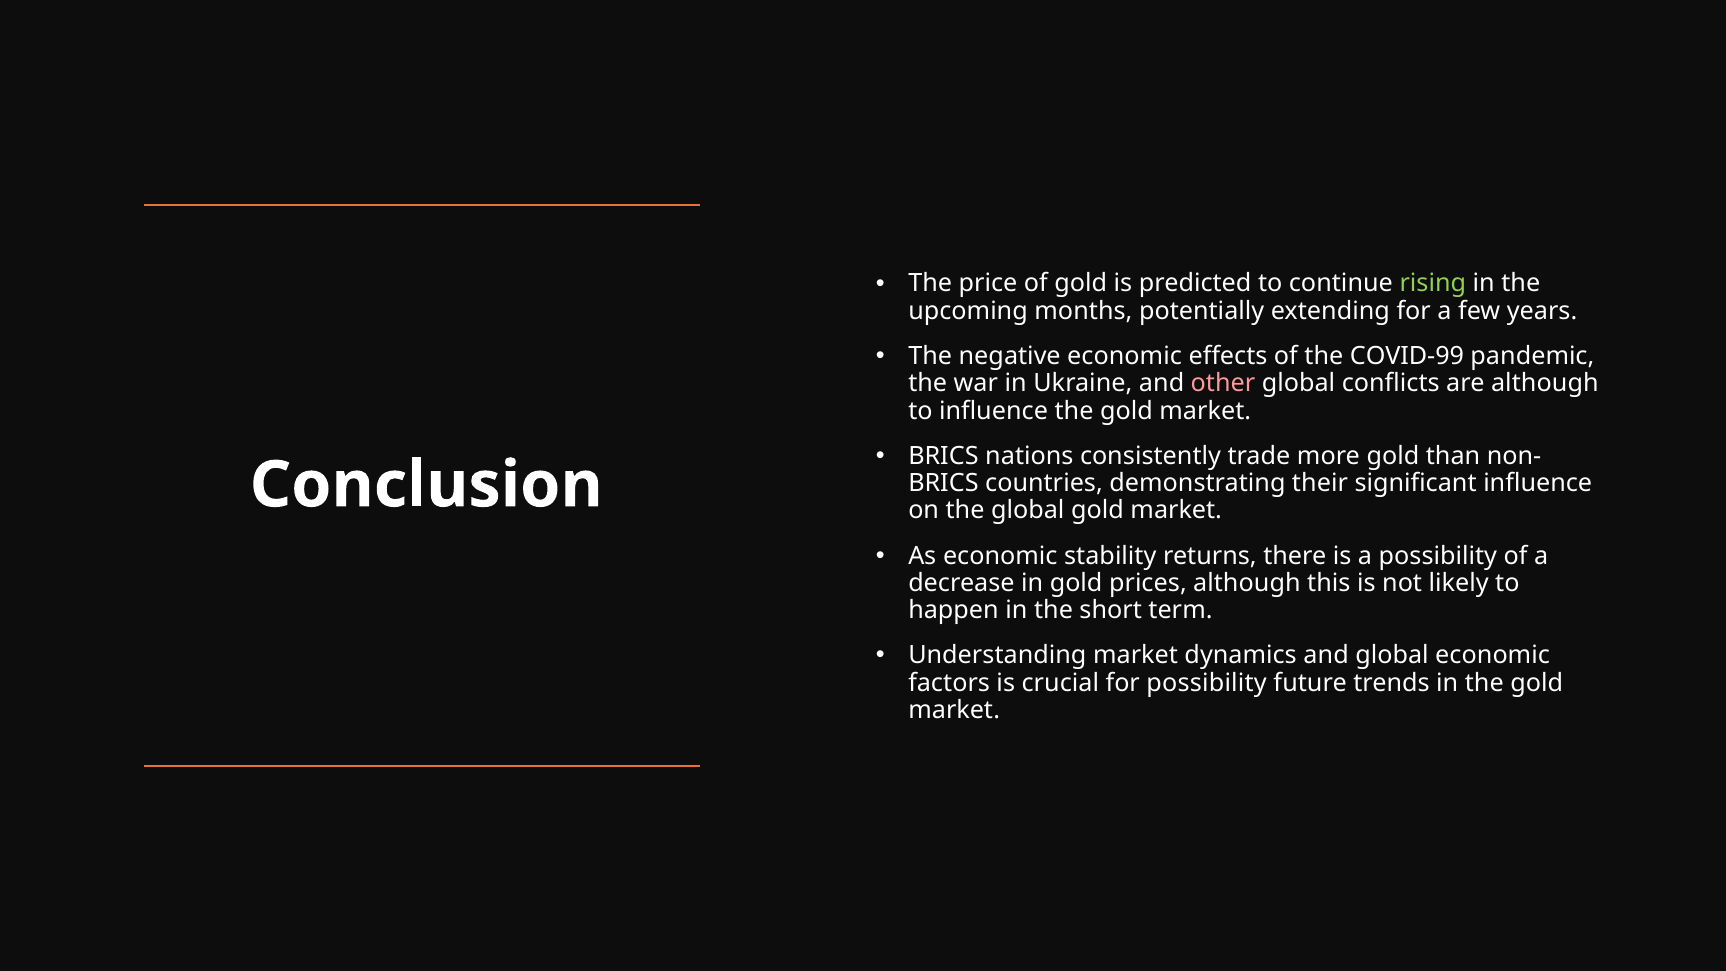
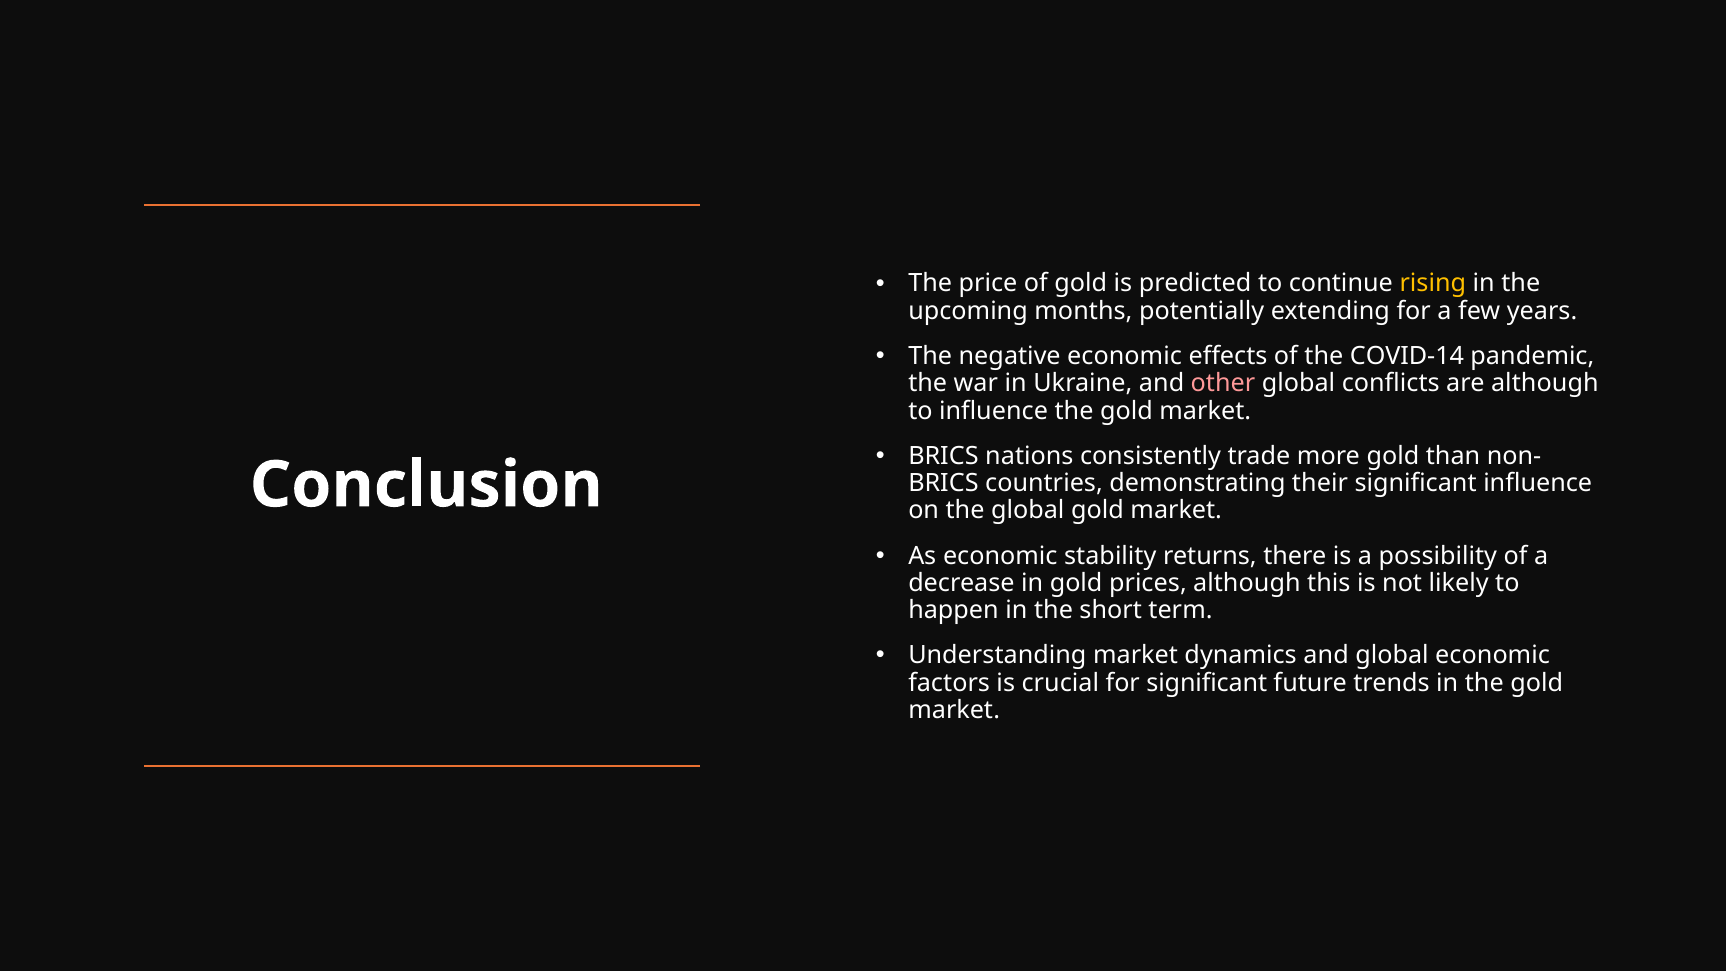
rising colour: light green -> yellow (1433, 284)
COVID-99: COVID-99 -> COVID-14 (1407, 356)
for possibility: possibility -> significant (1207, 683)
